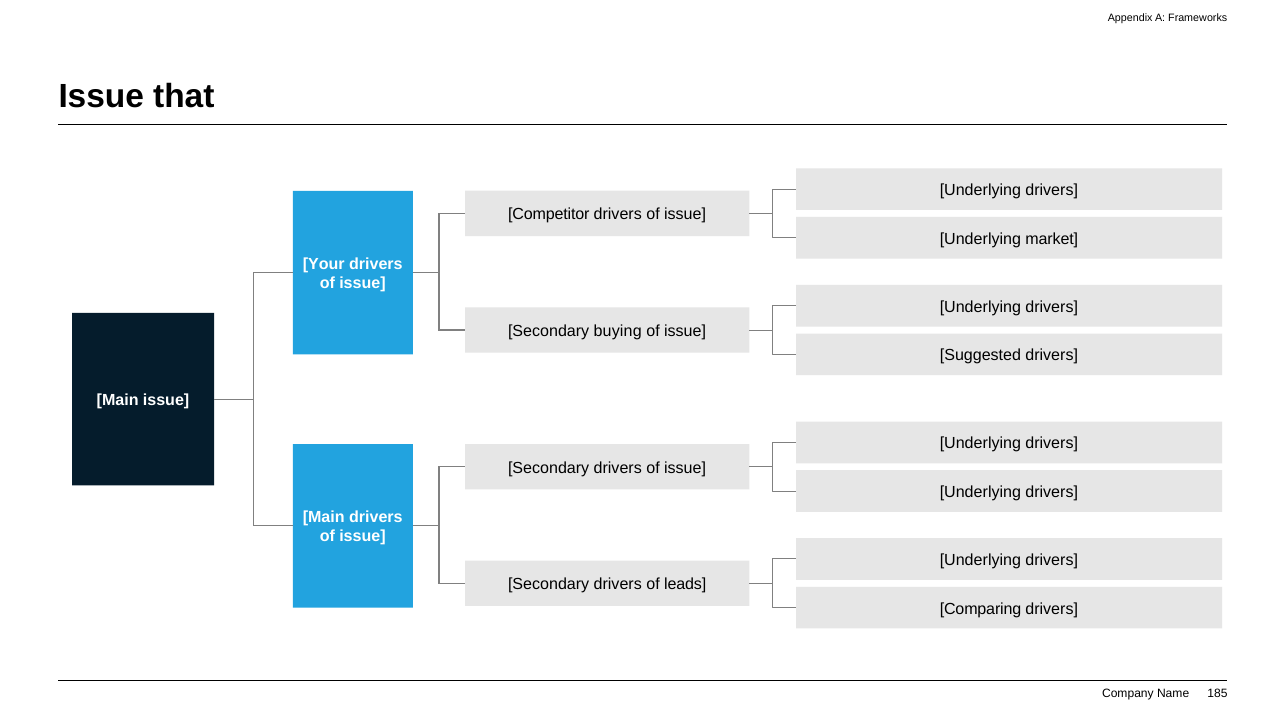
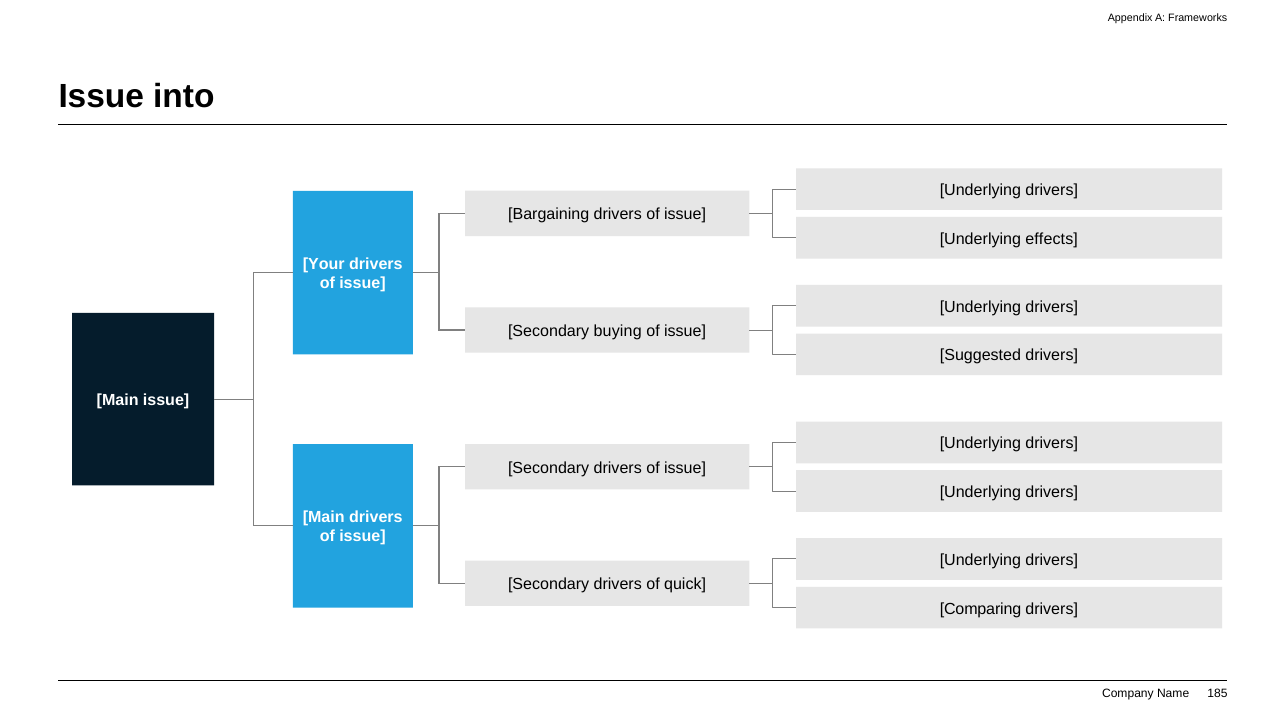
that: that -> into (184, 97)
Competitor: Competitor -> Bargaining (549, 215)
market: market -> effects (1052, 239)
leads: leads -> quick (685, 585)
